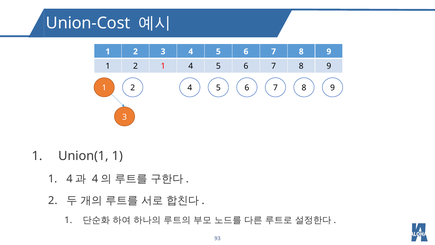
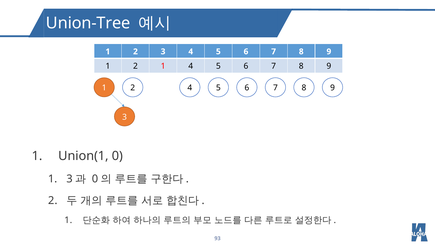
Union-Cost: Union-Cost -> Union-Tree (88, 23)
Union(1 1: 1 -> 0 (117, 156)
4: 4 -> 3 (70, 179)
4: 4 -> 0 (95, 179)
